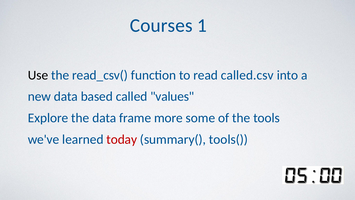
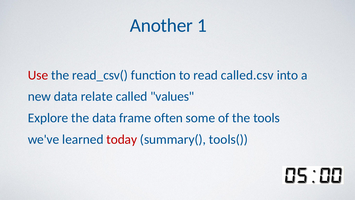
Courses: Courses -> Another (161, 25)
Use colour: black -> red (38, 75)
based: based -> relate (97, 96)
more: more -> often (169, 118)
